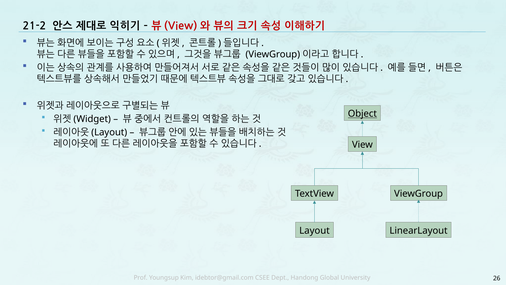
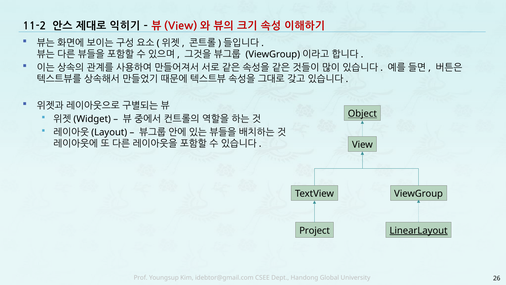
21-2: 21-2 -> 11-2 (34, 26)
Layout: Layout -> Project (315, 230)
LinearLayout underline: none -> present (419, 230)
